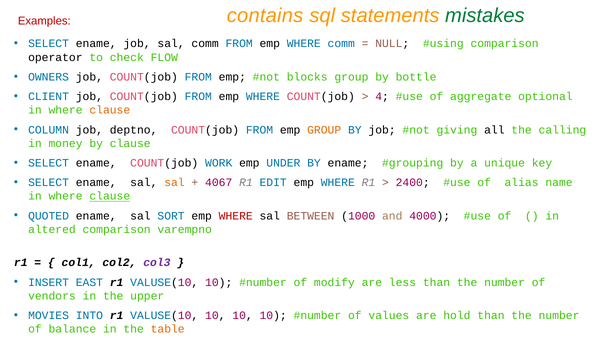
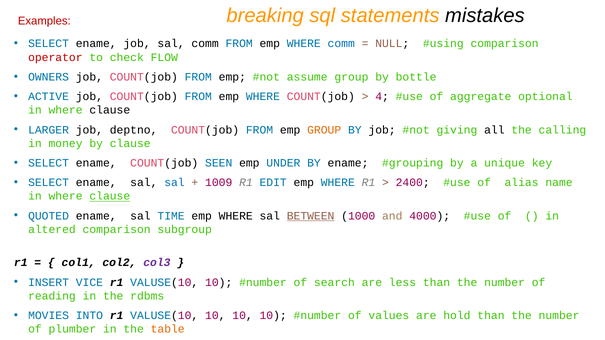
contains: contains -> breaking (265, 16)
mistakes colour: green -> black (485, 16)
operator colour: black -> red (55, 57)
blocks: blocks -> assume (307, 77)
CLIENT: CLIENT -> ACTIVE (49, 97)
clause colour: orange -> black (110, 110)
COLUMN: COLUMN -> LARGER (49, 130)
WORK: WORK -> SEEN (219, 163)
sal colour: orange -> blue (174, 183)
4067: 4067 -> 1009 (219, 183)
SORT: SORT -> TIME (171, 216)
WHERE colour: red -> black (236, 216)
BETWEEN underline: none -> present (311, 216)
varempno: varempno -> subgroup (185, 230)
EAST: EAST -> VICE (89, 283)
modify: modify -> search (334, 283)
vendors: vendors -> reading (52, 296)
upper: upper -> rdbms (147, 296)
balance: balance -> plumber (72, 329)
